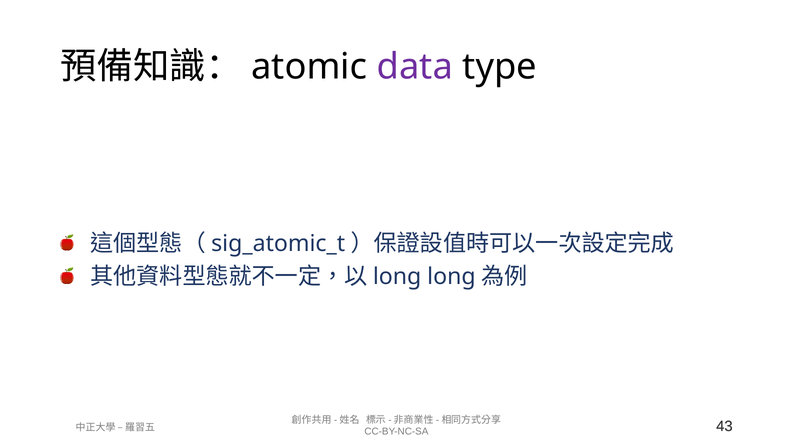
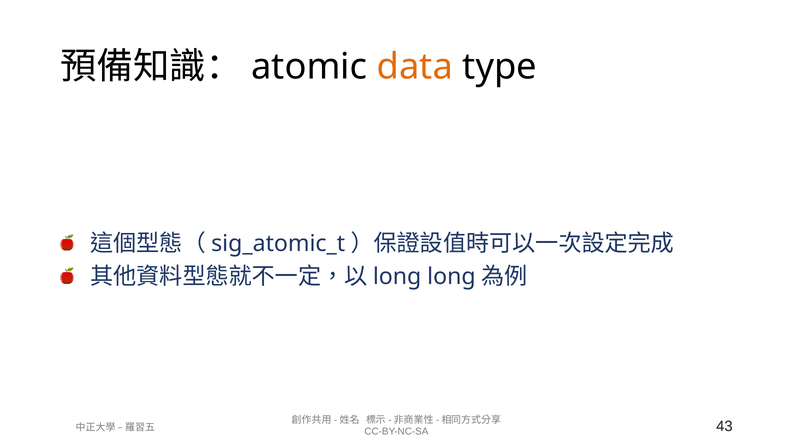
data colour: purple -> orange (415, 67)
